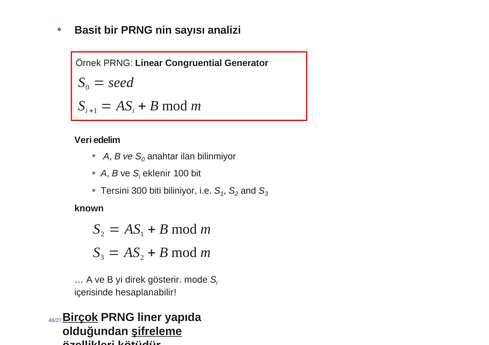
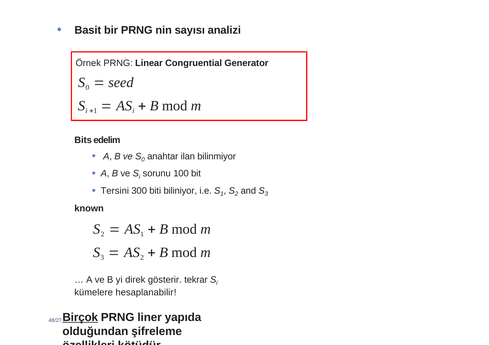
Veri: Veri -> Bits (83, 140)
eklenir: eklenir -> sorunu (157, 174)
mode: mode -> tekrar (196, 280)
içerisinde: içerisinde -> kümelere (94, 293)
şifreleme underline: present -> none (157, 332)
